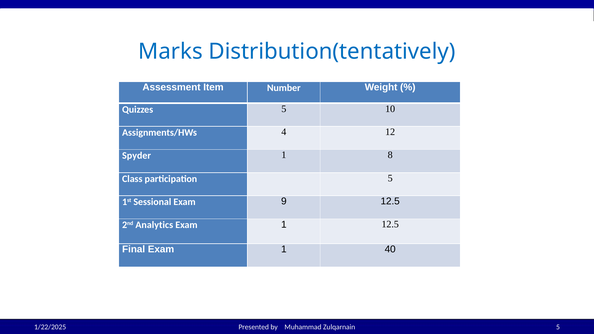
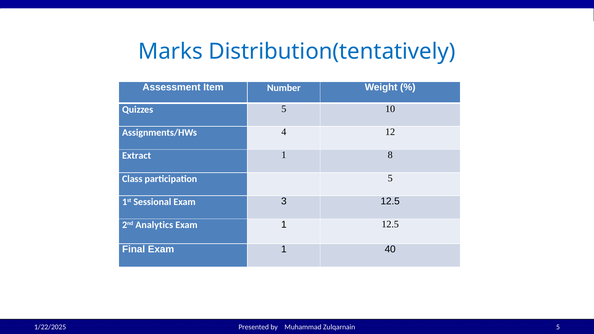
Spyder: Spyder -> Extract (137, 156)
9: 9 -> 3 (284, 201)
